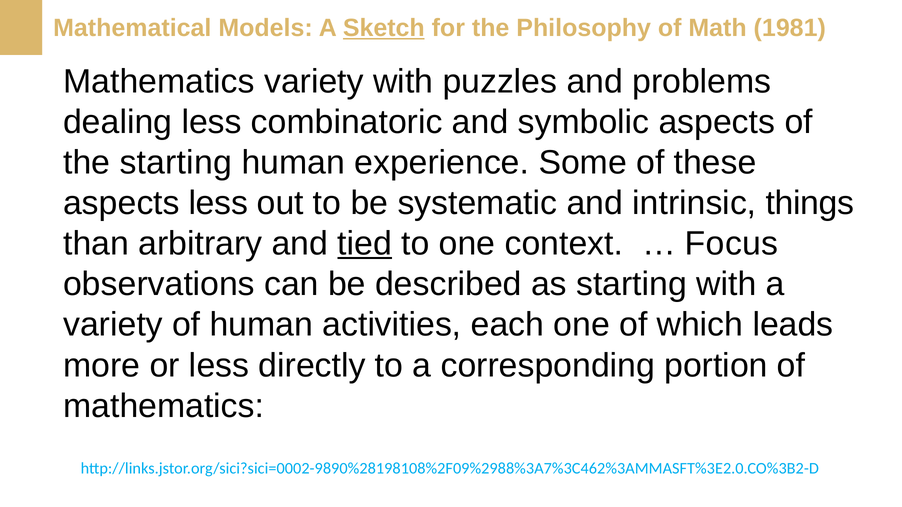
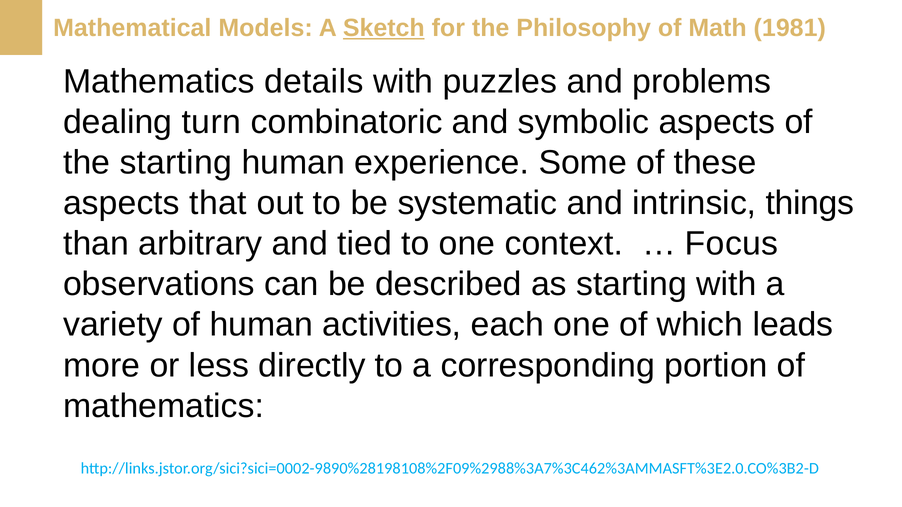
Mathematics variety: variety -> details (314, 81)
dealing less: less -> turn (211, 122)
aspects less: less -> that (218, 203)
tied underline: present -> none (365, 244)
